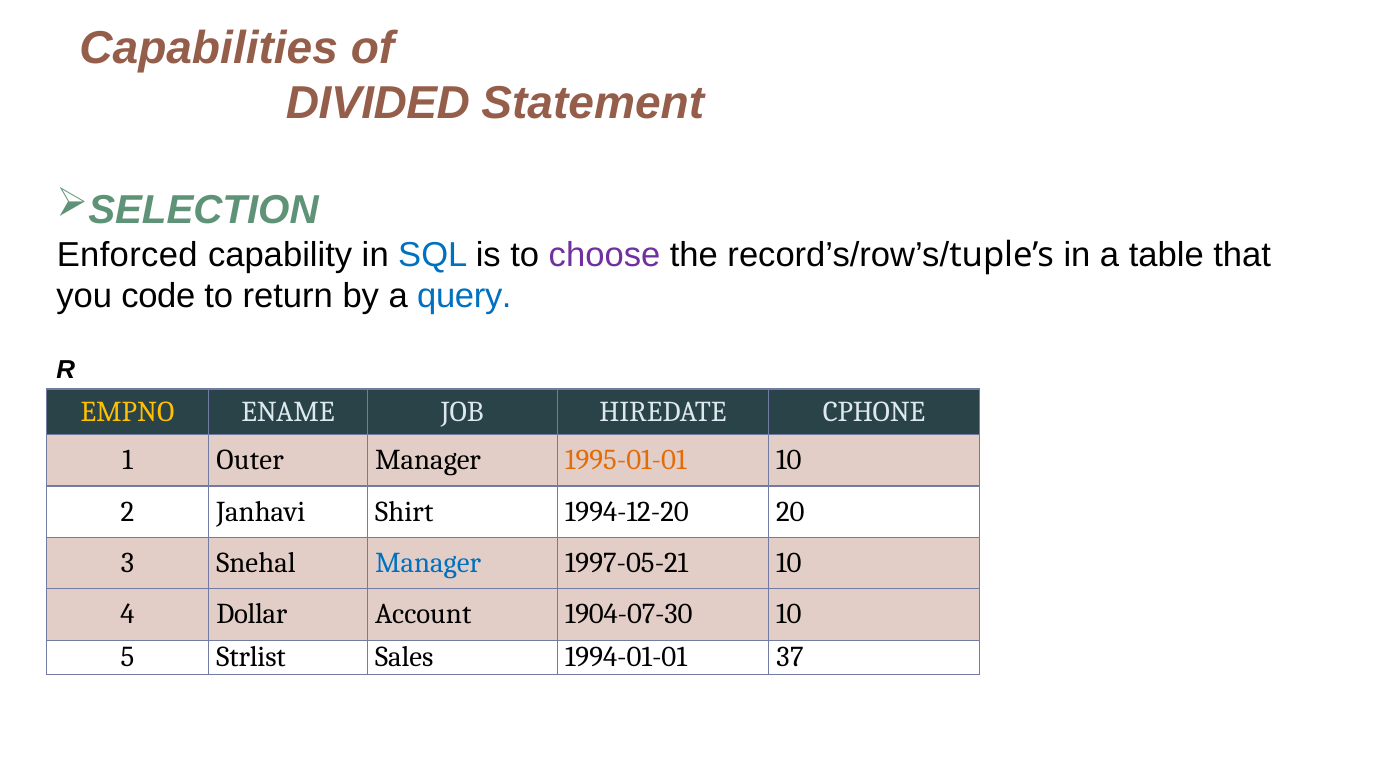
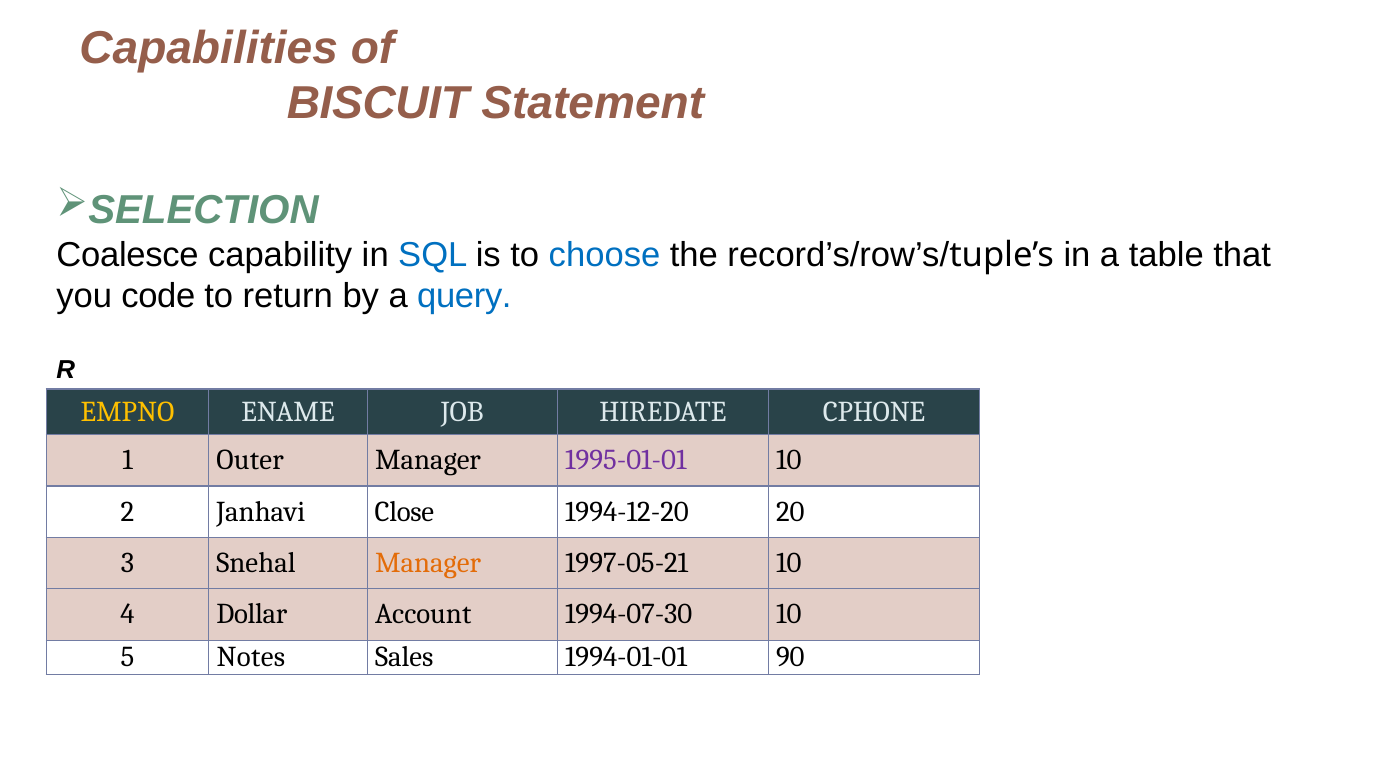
DIVIDED: DIVIDED -> BISCUIT (378, 104)
Enforced: Enforced -> Coalesce (128, 255)
choose colour: purple -> blue (605, 255)
1995-01-01 colour: orange -> purple (626, 460)
Shirt: Shirt -> Close (404, 511)
Manager colour: blue -> orange (428, 563)
1904-07-30: 1904-07-30 -> 1994-07-30 (629, 614)
Strlist: Strlist -> Notes (251, 657)
37: 37 -> 90 (790, 657)
